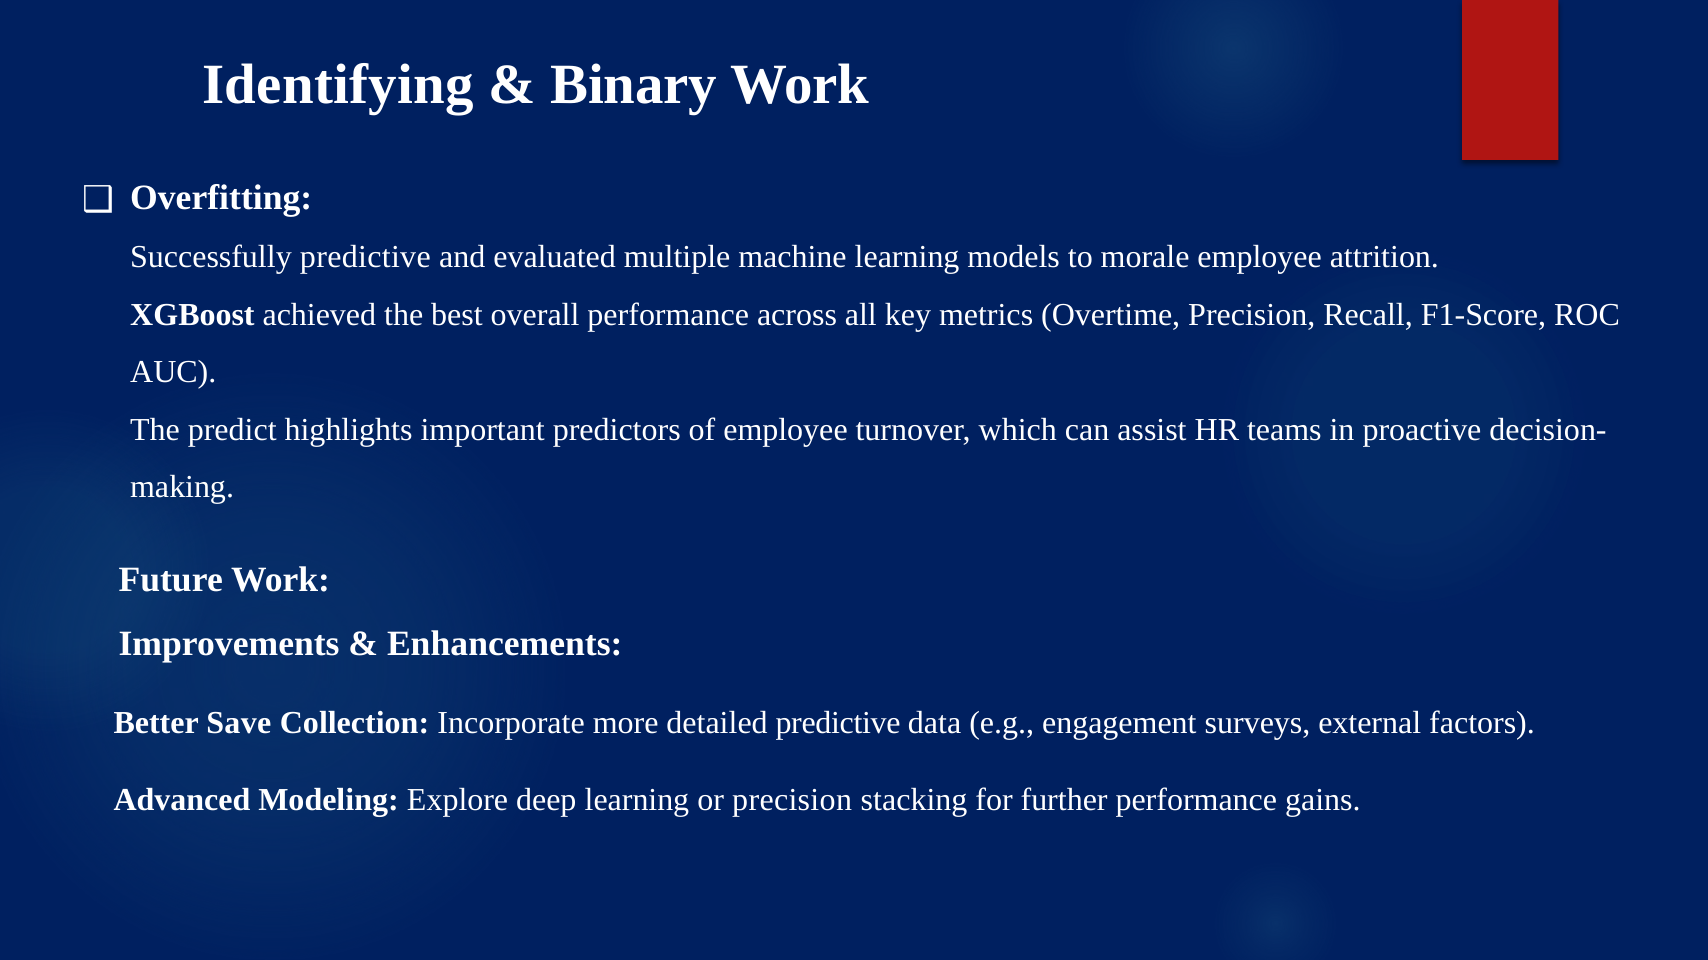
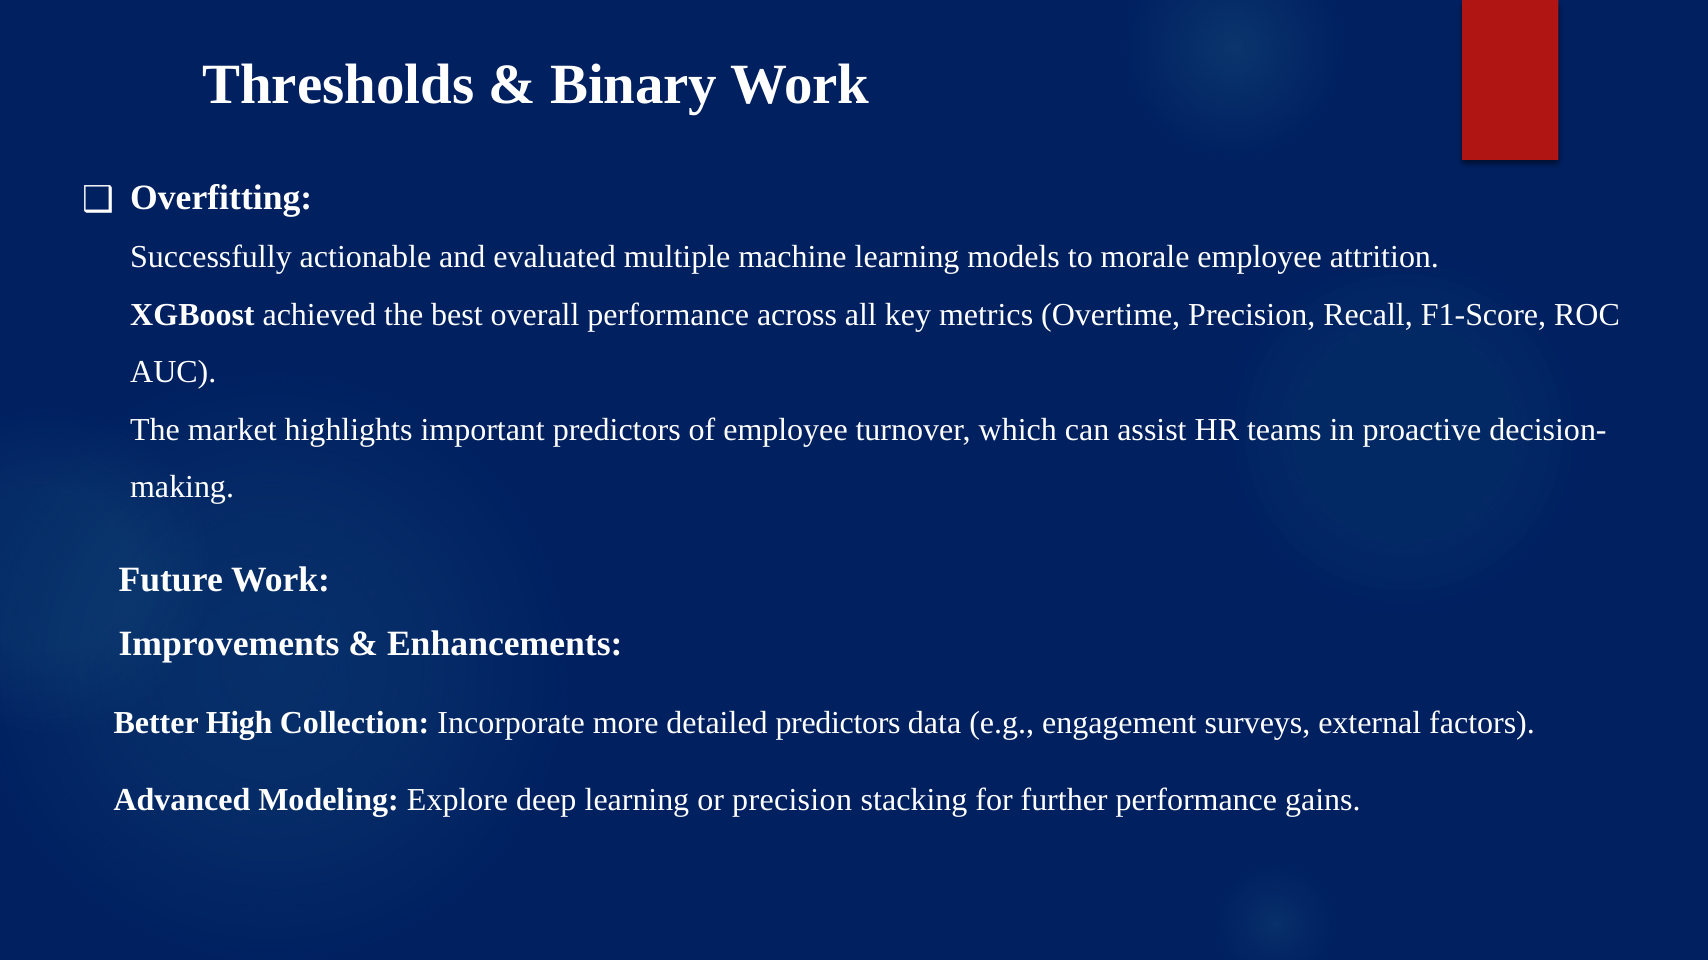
Identifying: Identifying -> Thresholds (338, 84)
Successfully predictive: predictive -> actionable (365, 257)
predict: predict -> market (232, 430)
Save: Save -> High (239, 723)
detailed predictive: predictive -> predictors (838, 723)
